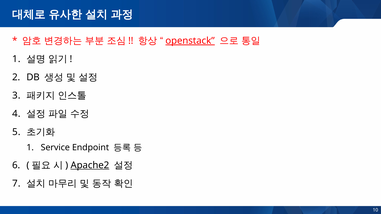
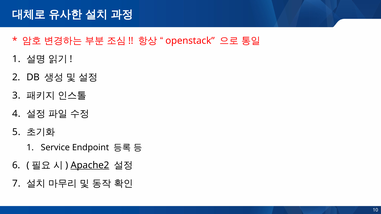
openstack underline: present -> none (190, 41)
